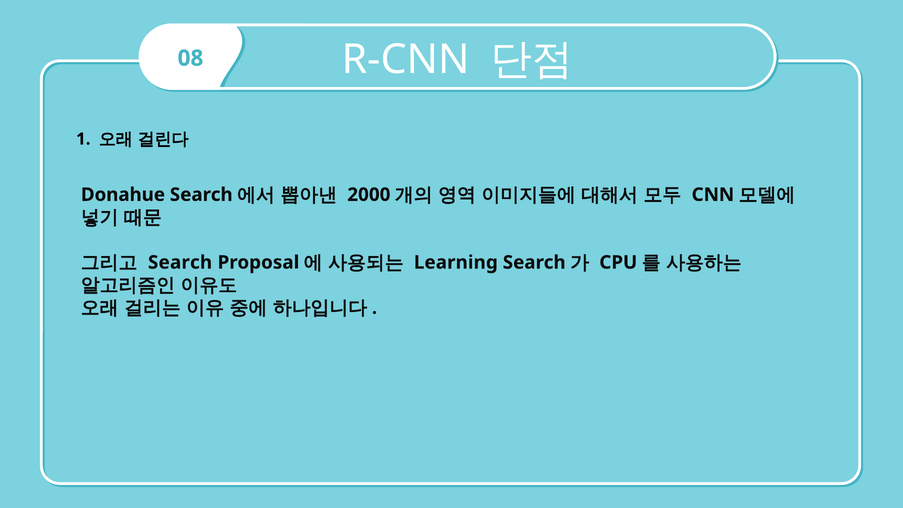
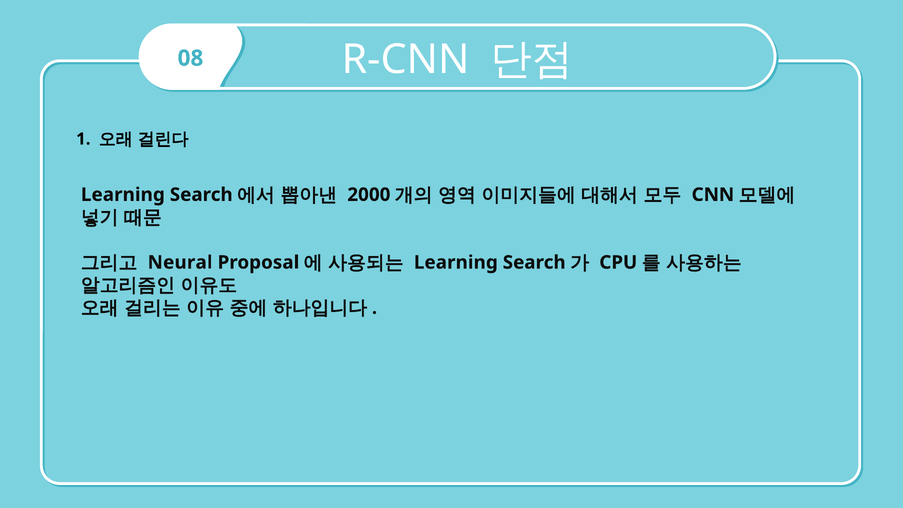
Donahue: Donahue -> Learning (123, 195)
Search: Search -> Neural (180, 262)
